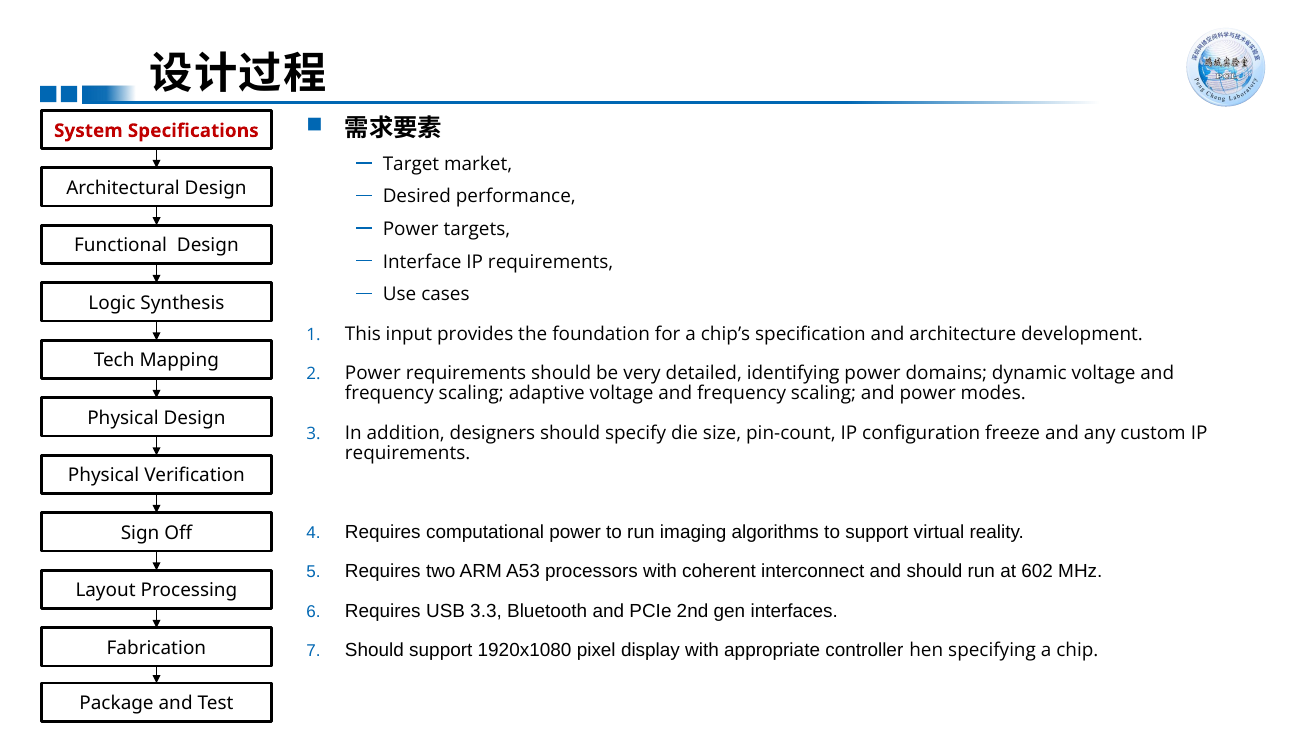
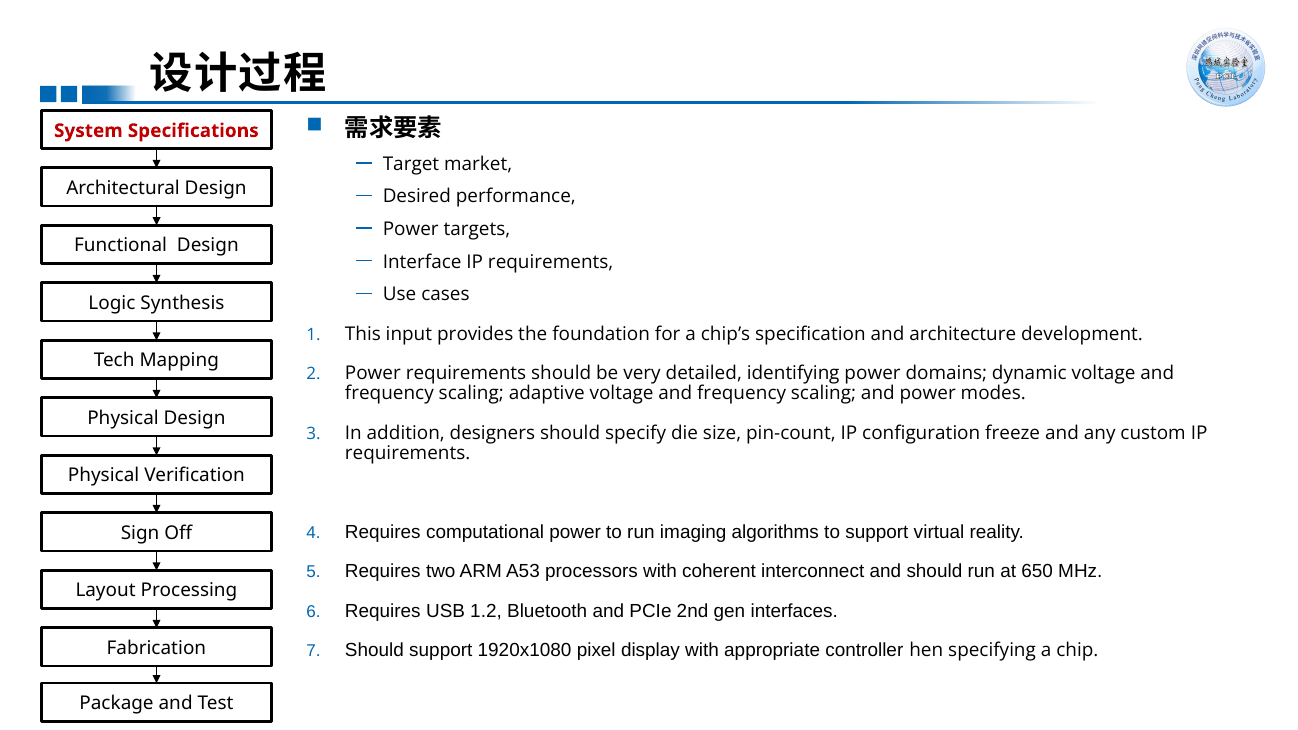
602: 602 -> 650 (1037, 572)
3.3: 3.3 -> 1.2 (486, 611)
